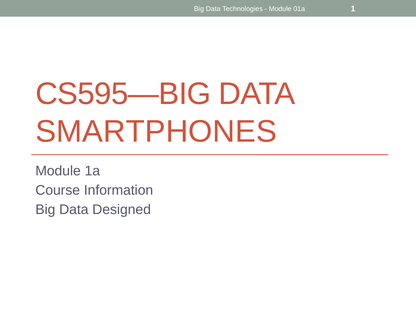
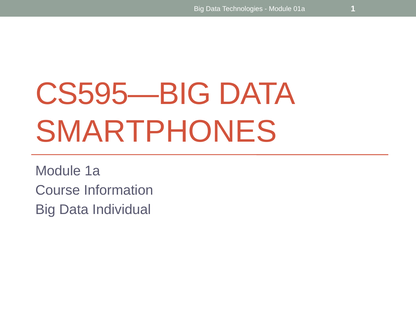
Designed: Designed -> Individual (122, 210)
